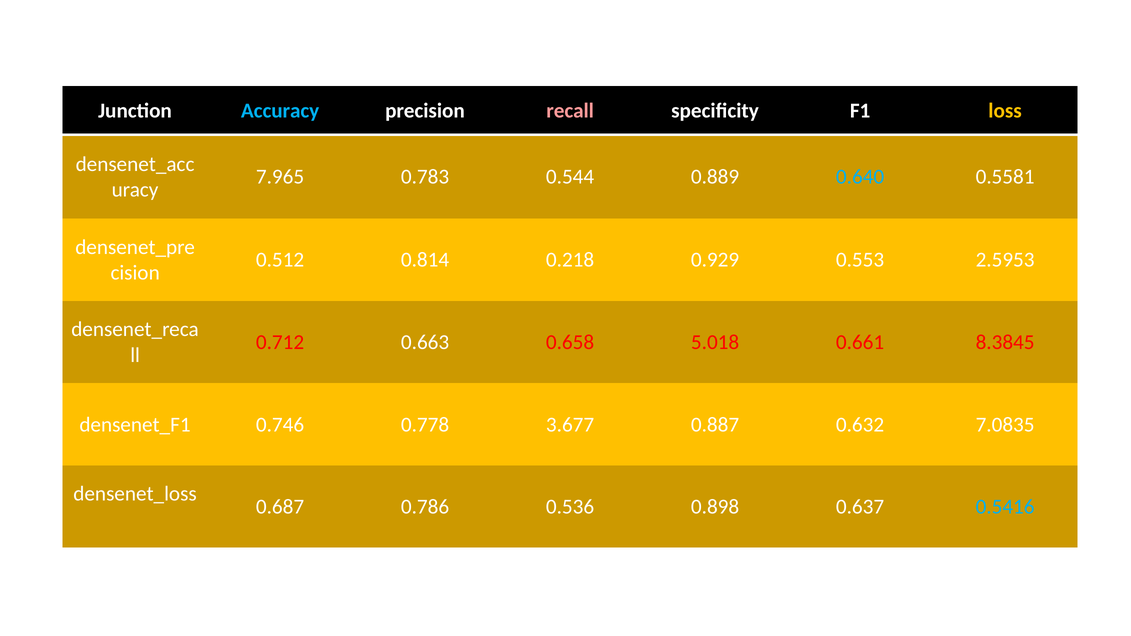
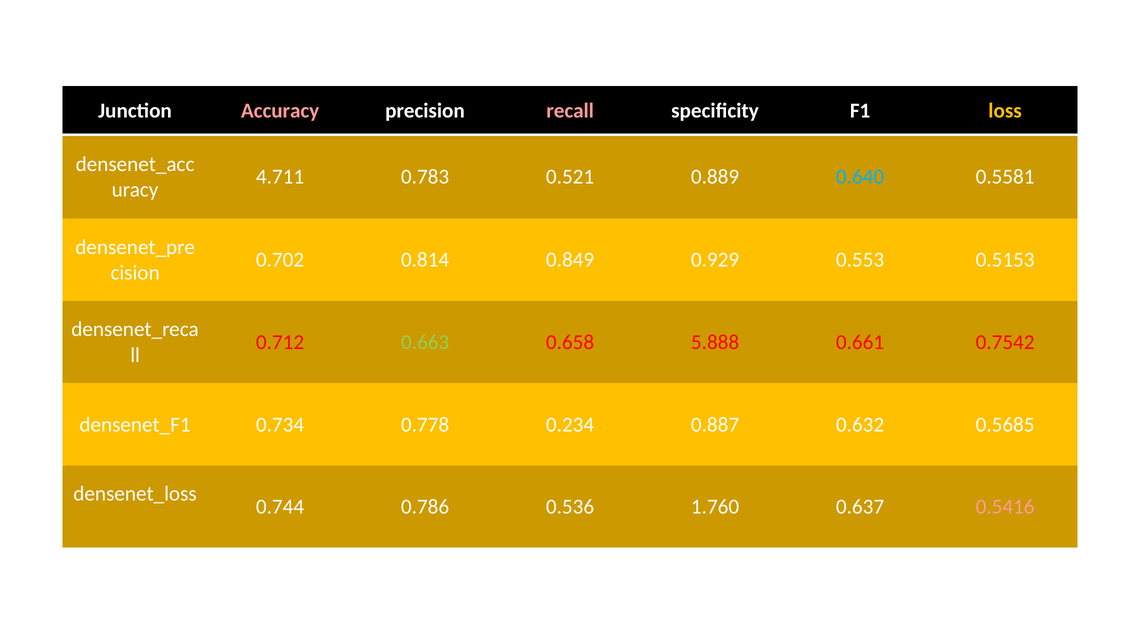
Accuracy colour: light blue -> pink (280, 111)
7.965: 7.965 -> 4.711 (280, 177)
0.544: 0.544 -> 0.521 (570, 177)
0.512: 0.512 -> 0.702 (280, 260)
0.218: 0.218 -> 0.849 (570, 260)
2.5953: 2.5953 -> 0.5153 (1005, 260)
0.663 colour: white -> light green (425, 342)
5.018: 5.018 -> 5.888 (715, 342)
8.3845: 8.3845 -> 0.7542 (1005, 342)
0.746: 0.746 -> 0.734 (280, 425)
3.677: 3.677 -> 0.234 (570, 425)
7.0835: 7.0835 -> 0.5685 (1005, 425)
0.687: 0.687 -> 0.744 (280, 507)
0.898: 0.898 -> 1.760 (715, 507)
0.5416 colour: light blue -> pink (1005, 507)
